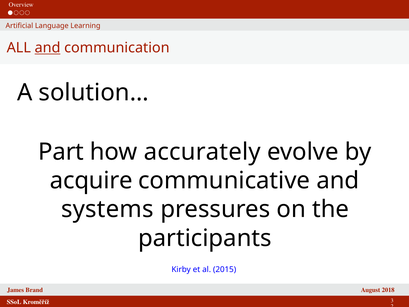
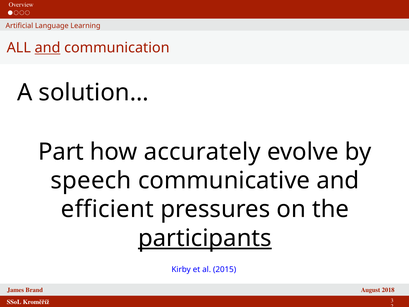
acquire: acquire -> speech (91, 180)
systems: systems -> efficient (107, 209)
participants underline: none -> present (205, 238)
